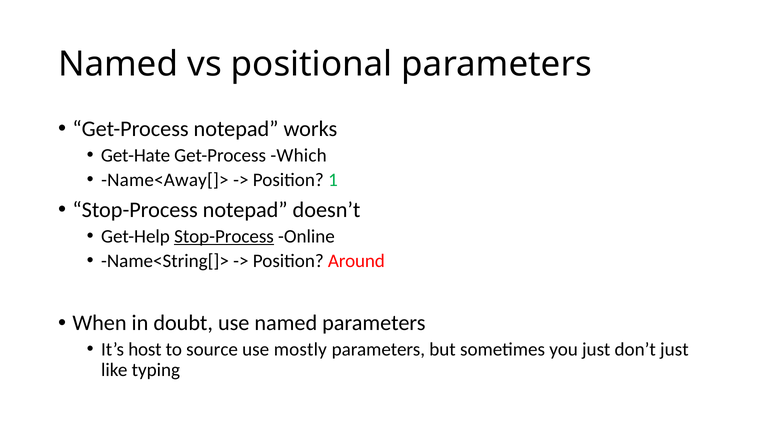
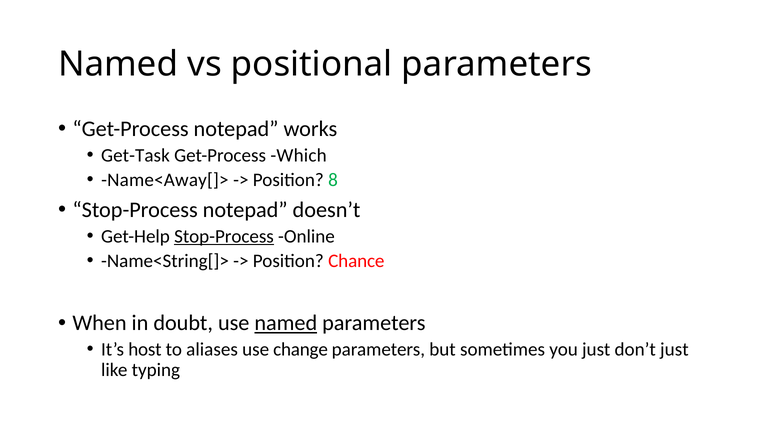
Get-Hate: Get-Hate -> Get-Task (135, 155)
1: 1 -> 8 (333, 180)
Around: Around -> Chance (356, 261)
named underline: none -> present (286, 323)
source: source -> aliases (212, 350)
mostly: mostly -> change (301, 350)
